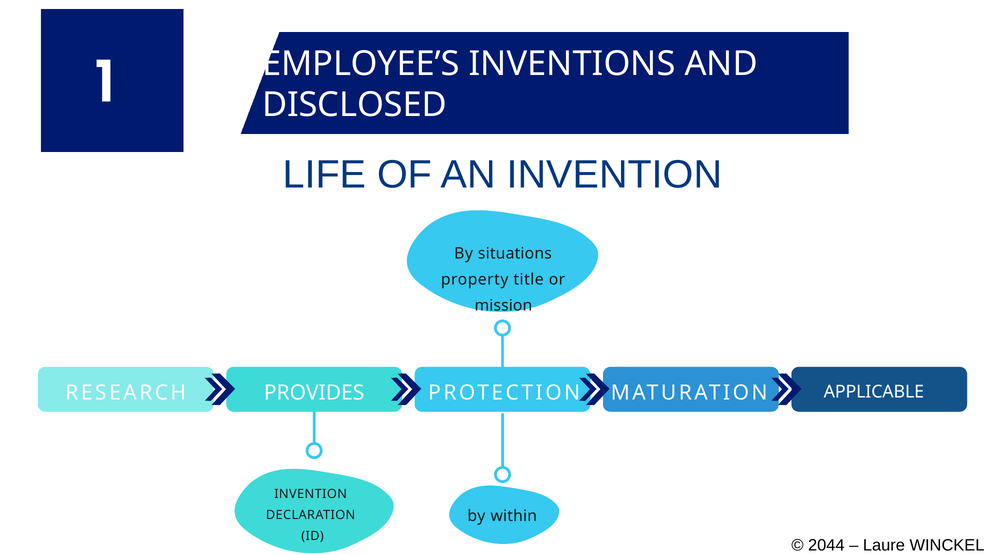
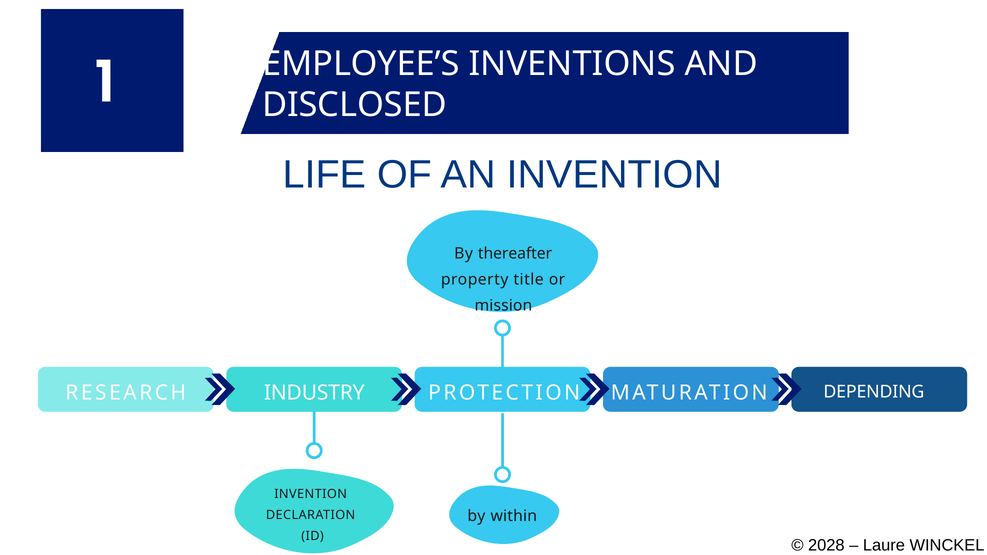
situations: situations -> thereafter (515, 254)
PROVIDES: PROVIDES -> INDUSTRY (314, 393)
APPLICABLE: APPLICABLE -> DEPENDING (874, 392)
2044: 2044 -> 2028 (826, 545)
